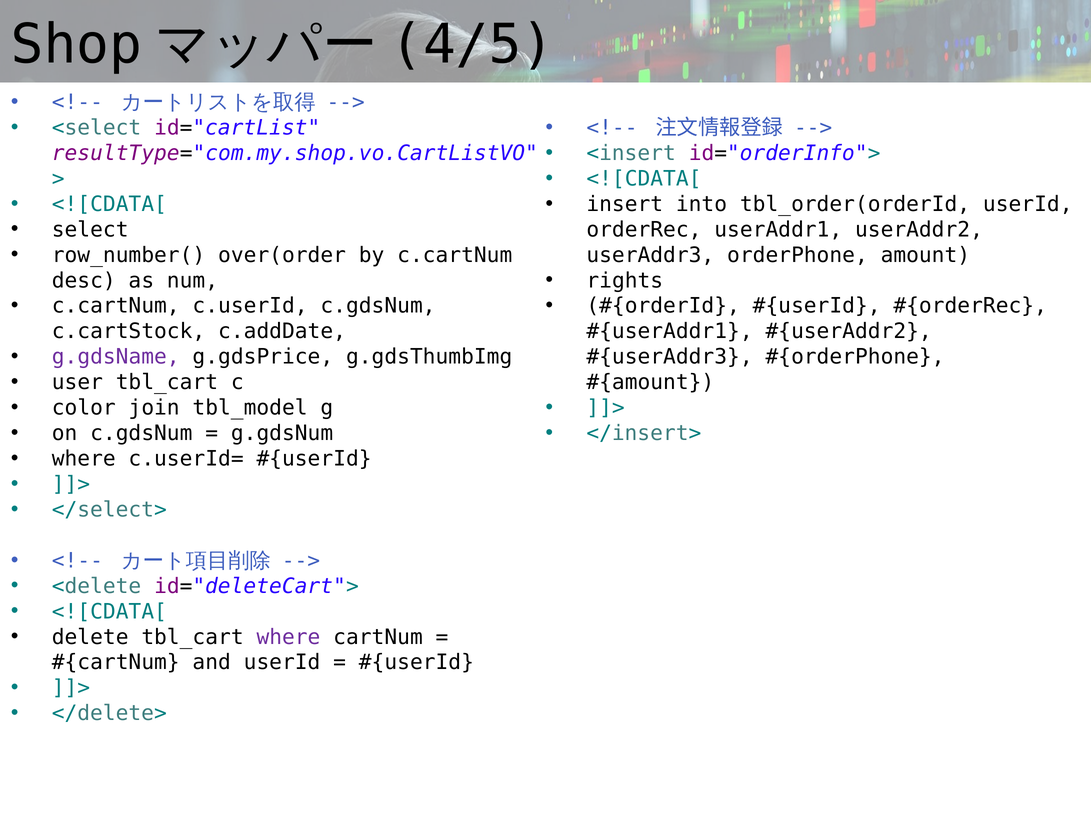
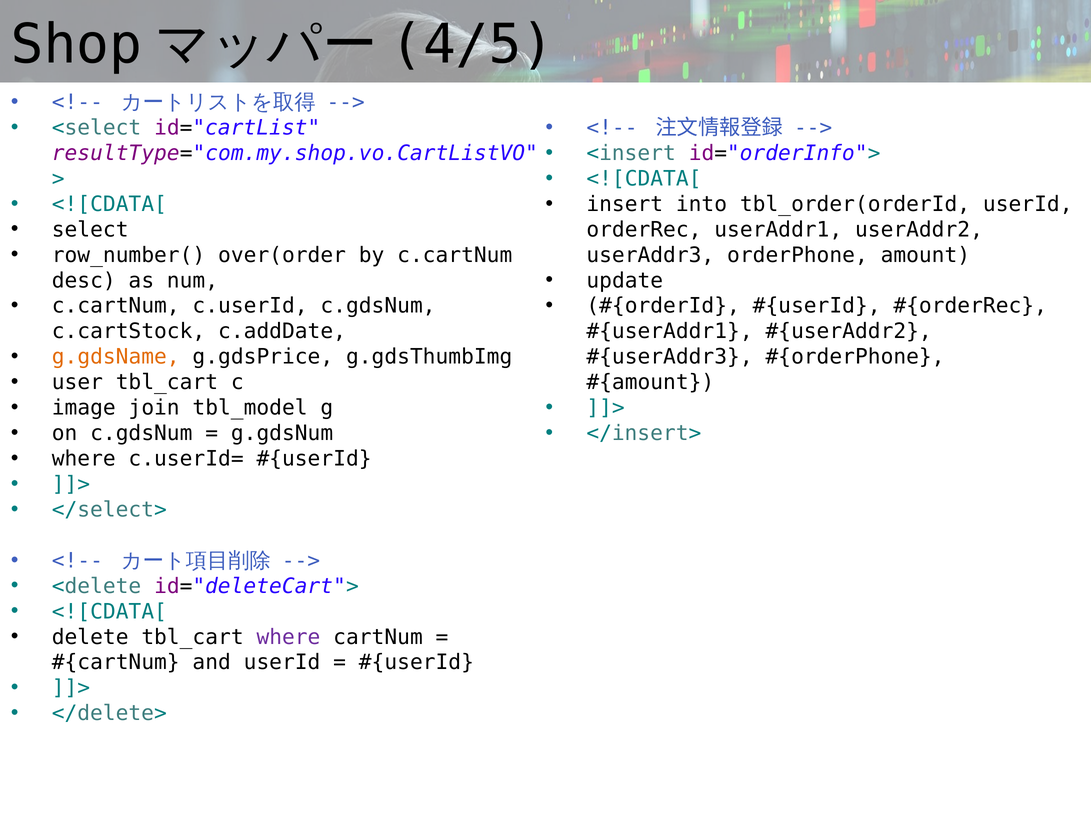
rights: rights -> update (625, 281)
g.gdsName colour: purple -> orange (116, 357)
color: color -> image (84, 408)
